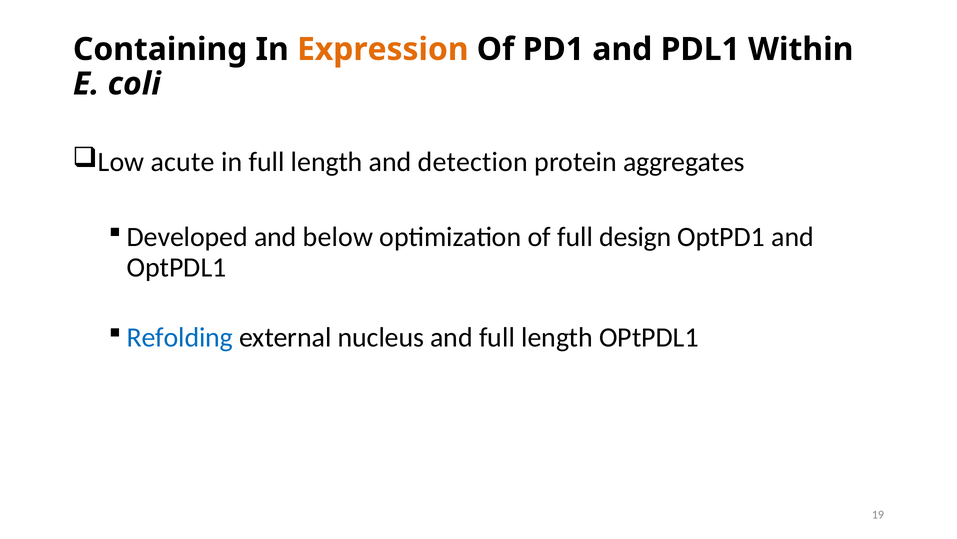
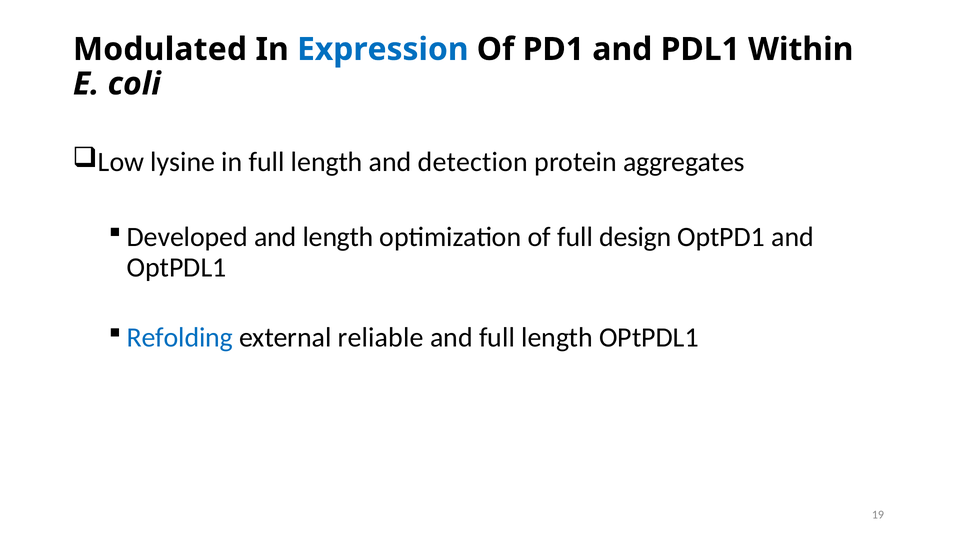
Containing: Containing -> Modulated (160, 49)
Expression colour: orange -> blue (383, 49)
acute: acute -> lysine (183, 162)
and below: below -> length (338, 237)
nucleus: nucleus -> reliable (381, 337)
